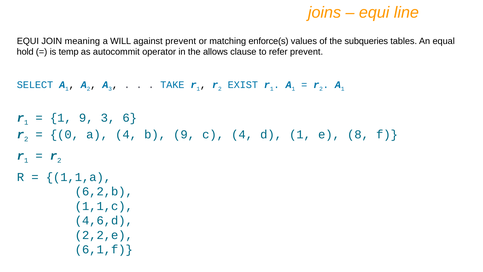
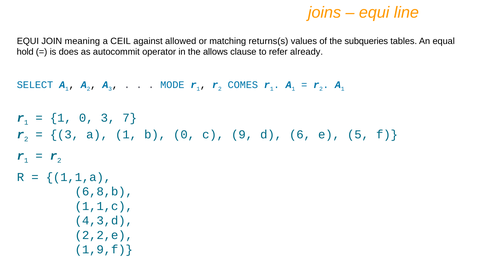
WILL: WILL -> CEIL (121, 41)
against prevent: prevent -> allowed (181, 41)
enforce(s: enforce(s -> returns(s (268, 41)
temp: temp -> does (69, 52)
refer prevent: prevent -> already (307, 52)
TAKE: TAKE -> MODE (172, 85)
EXIST: EXIST -> COMES (243, 85)
1 9: 9 -> 0 (86, 118)
6: 6 -> 7 (130, 118)
0: 0 -> 3 (64, 134)
4: 4 -> 1 (126, 134)
b 9: 9 -> 0 (184, 134)
c 4: 4 -> 9 (242, 134)
d 1: 1 -> 6 (300, 134)
8: 8 -> 5 (358, 134)
6,2,b: 6,2,b -> 6,8,b (104, 191)
4,6,d: 4,6,d -> 4,3,d (104, 220)
6,1,f: 6,1,f -> 1,9,f (104, 249)
